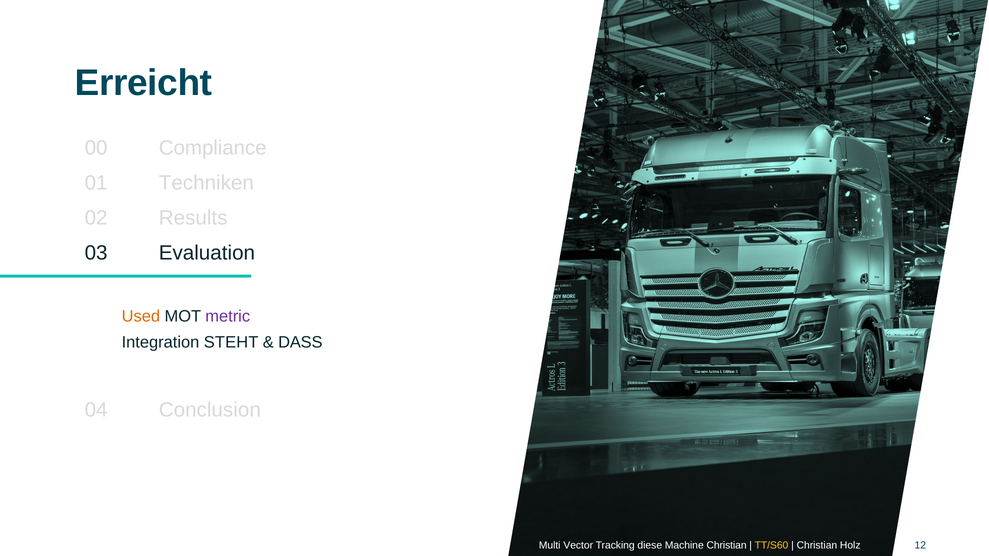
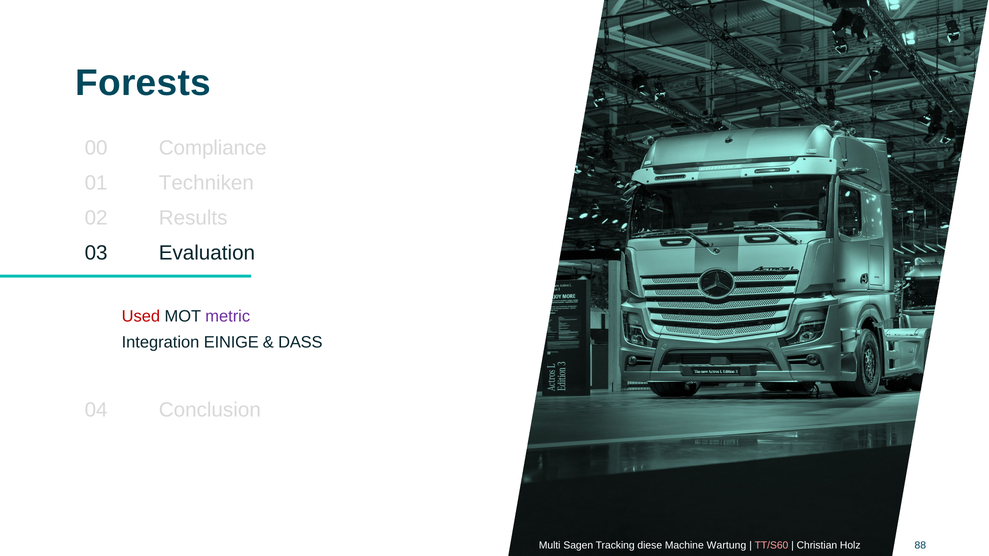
Erreicht: Erreicht -> Forests (143, 83)
Used colour: orange -> red (141, 316)
STEHT: STEHT -> EINIGE (231, 342)
Vector: Vector -> Sagen (578, 546)
Machine Christian: Christian -> Wartung (727, 546)
TT/S60 colour: yellow -> pink (772, 546)
12: 12 -> 88 (920, 546)
